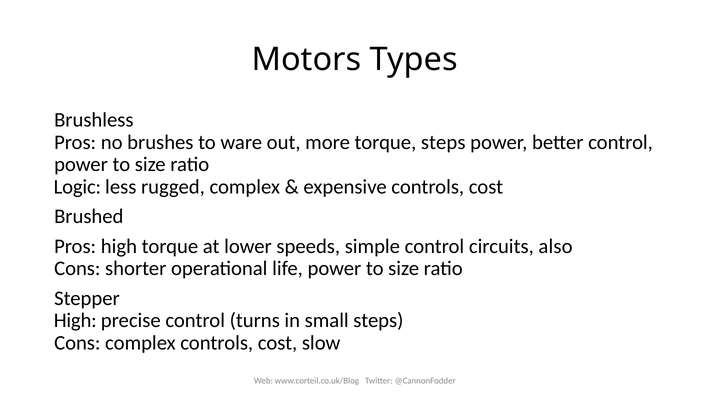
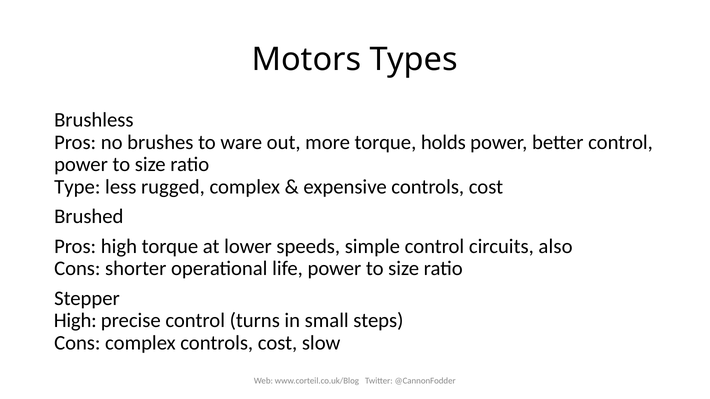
torque steps: steps -> holds (443, 142)
Logic: Logic -> Type (77, 187)
